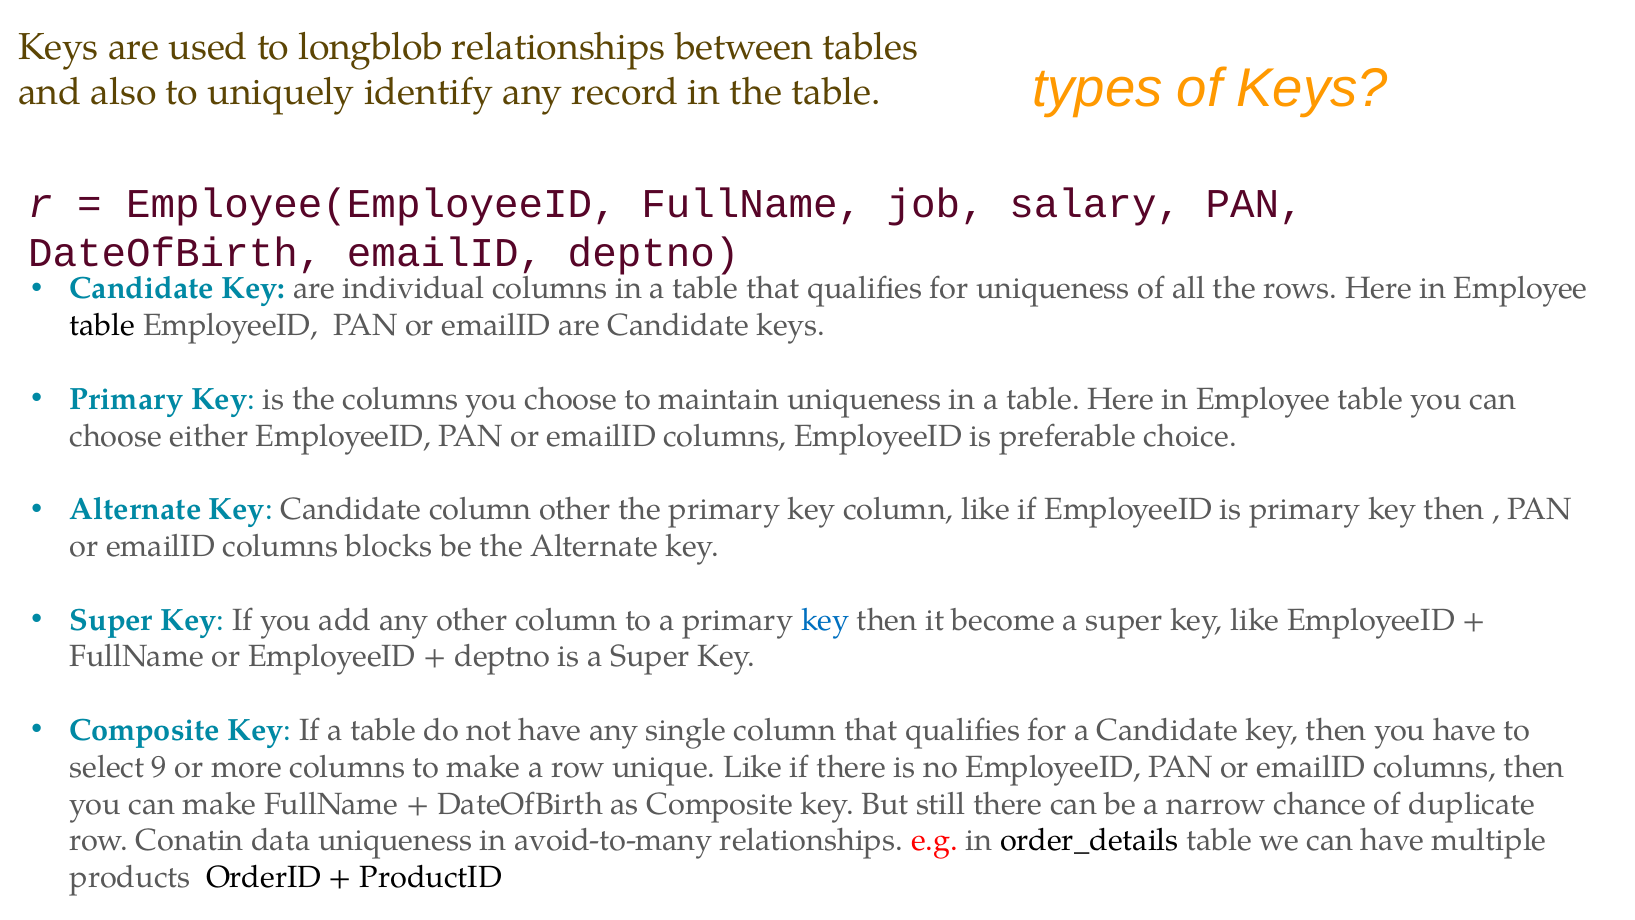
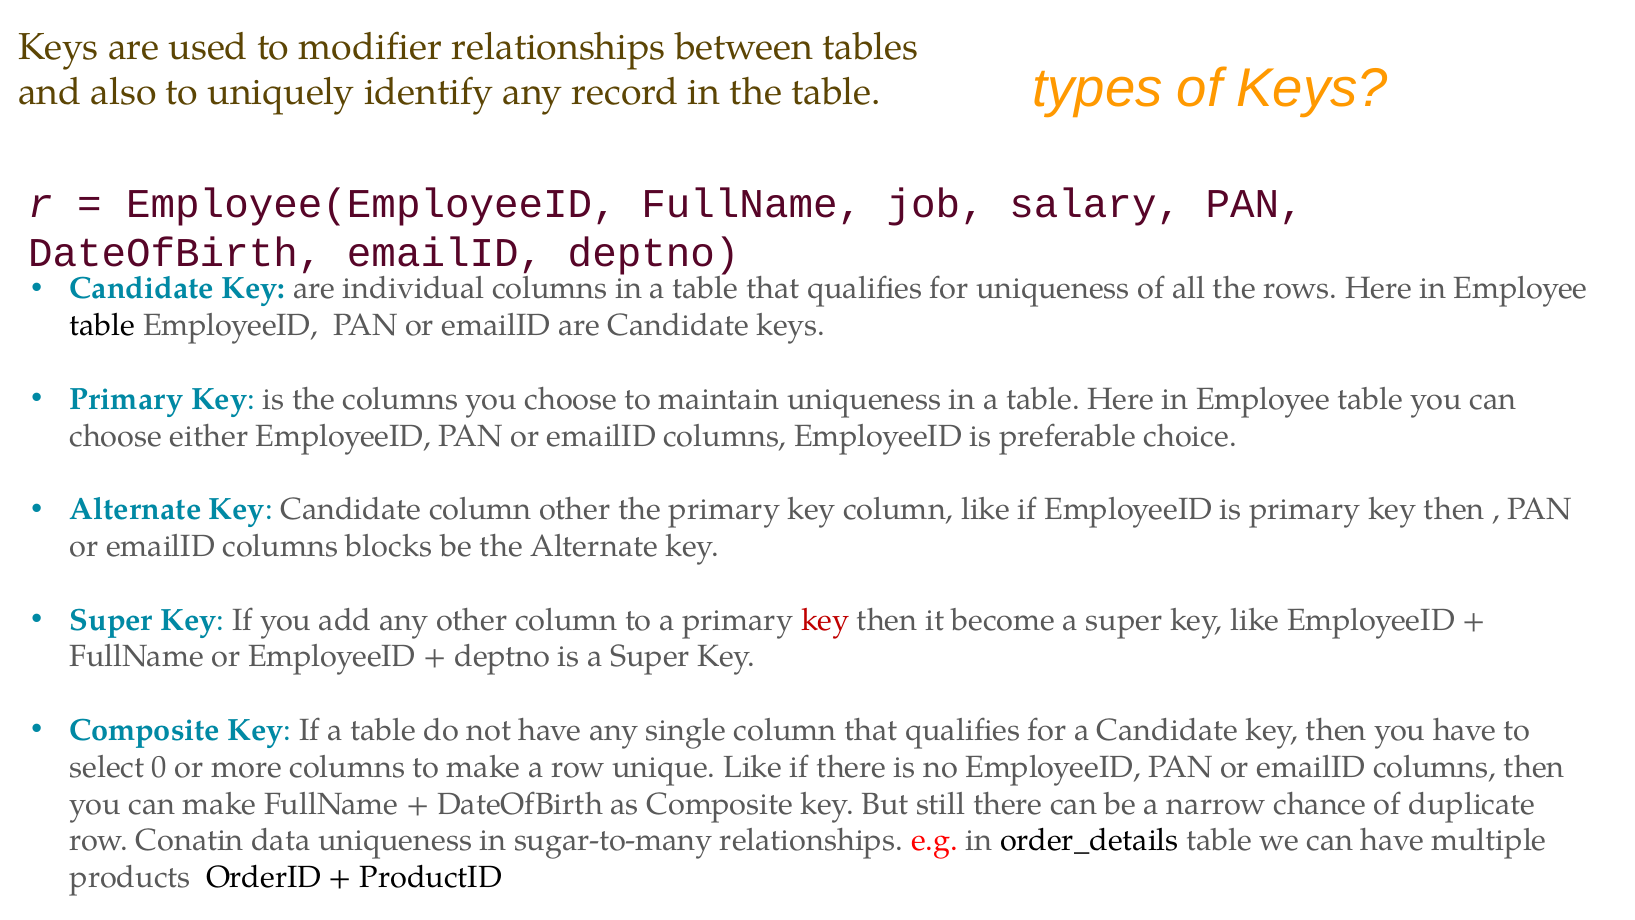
longblob: longblob -> modifier (371, 47)
key colour: blue -> red (825, 620)
9: 9 -> 0 (160, 767)
avoid-to-many: avoid-to-many -> sugar-to-many (613, 840)
